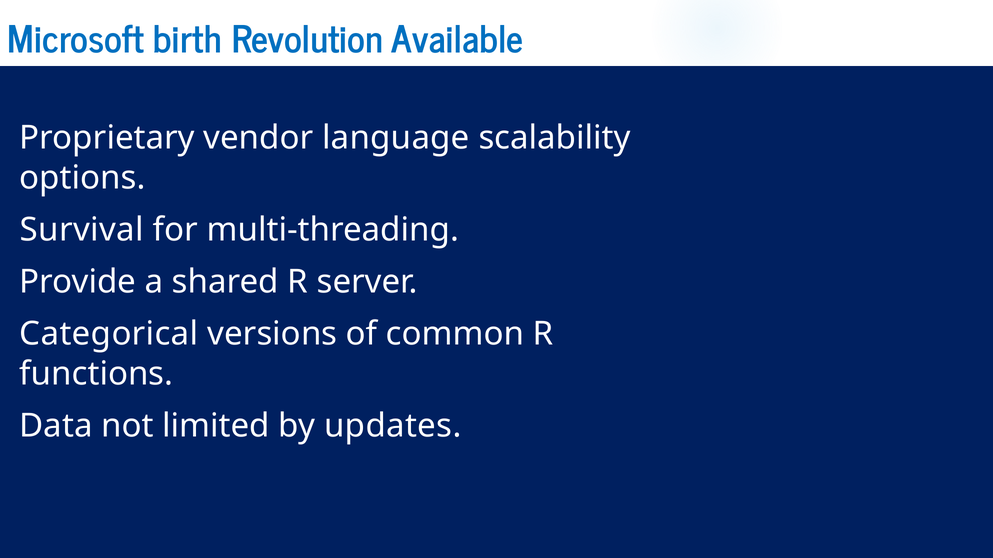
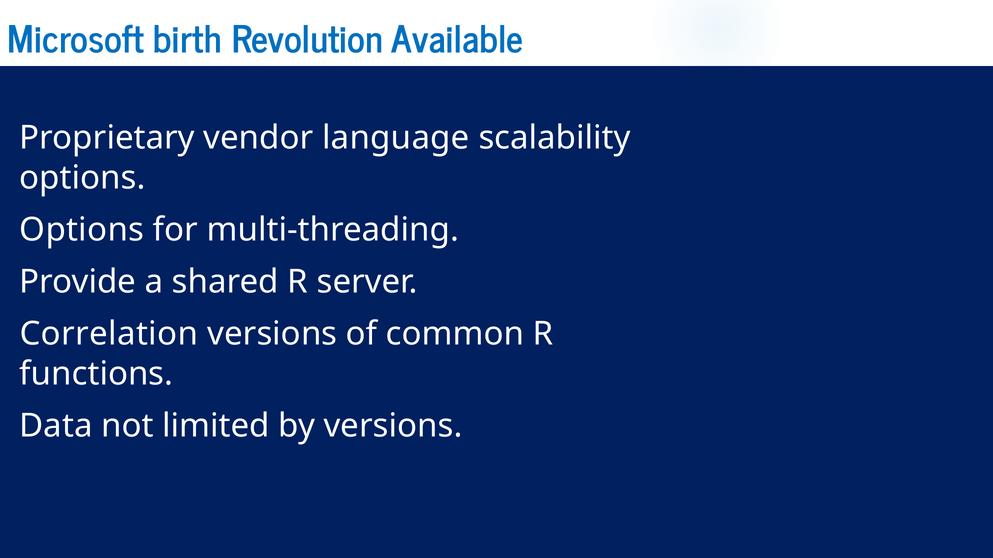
Survival: Survival -> Options (82, 230)
Categorical: Categorical -> Correlation (109, 334)
by updates: updates -> versions (393, 426)
